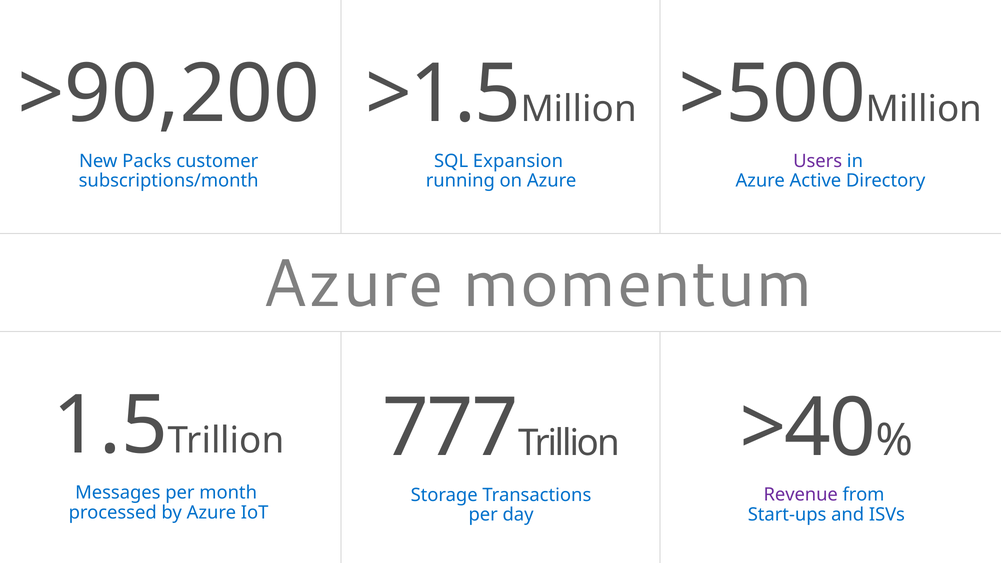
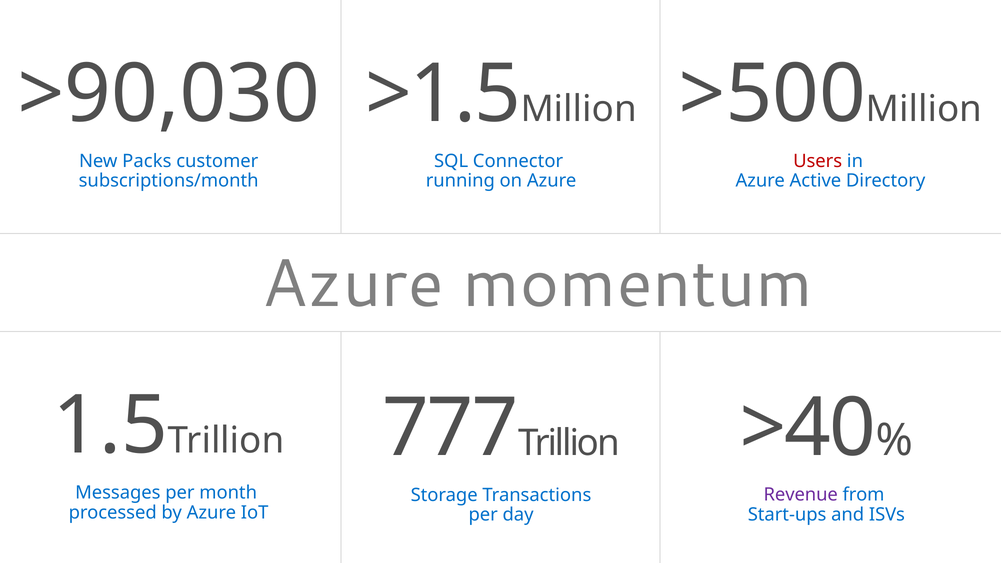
>90,200: >90,200 -> >90,030 (169, 94)
Expansion: Expansion -> Connector (518, 161)
Users colour: purple -> red (818, 161)
